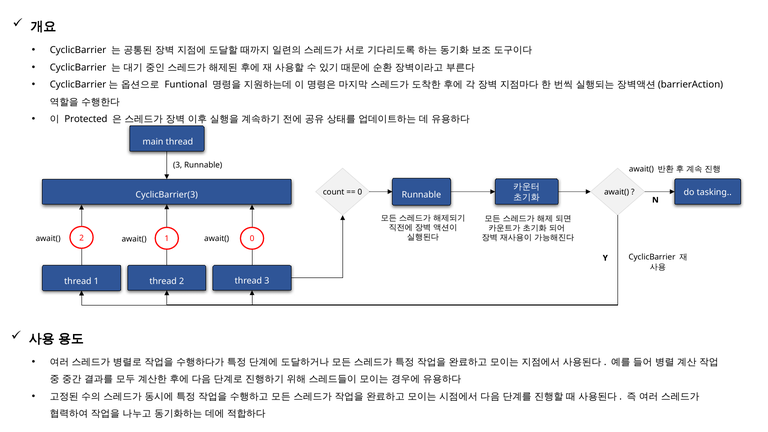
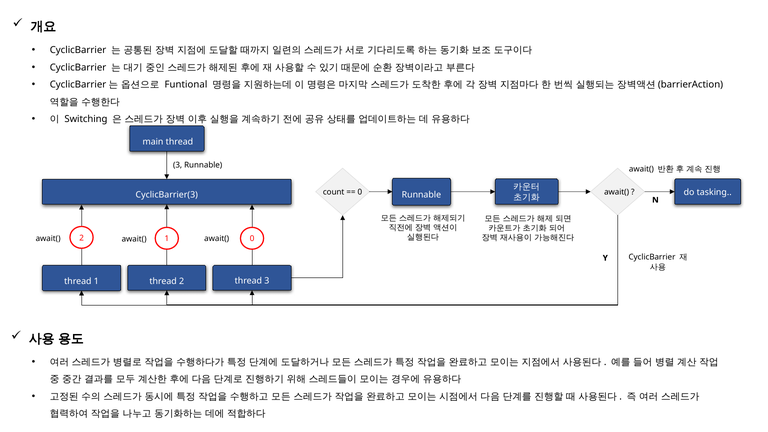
Protected: Protected -> Switching (86, 119)
